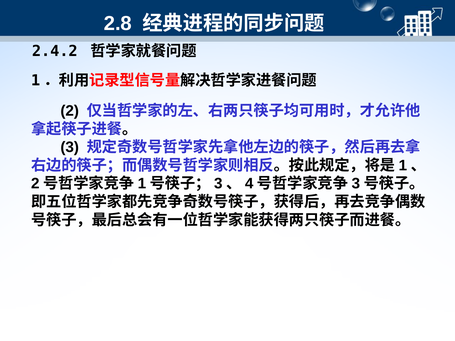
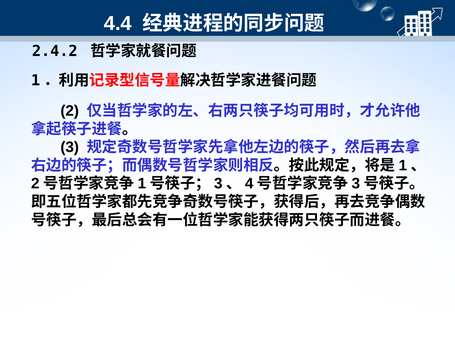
2.8: 2.8 -> 4.4 (118, 23)
